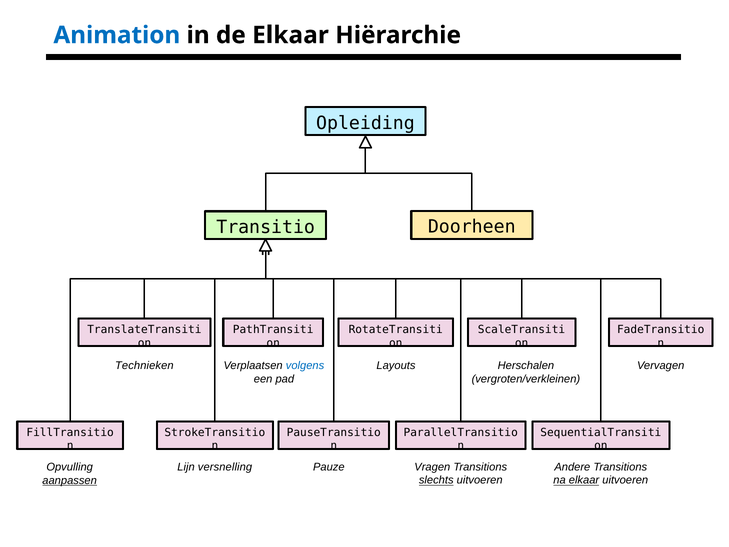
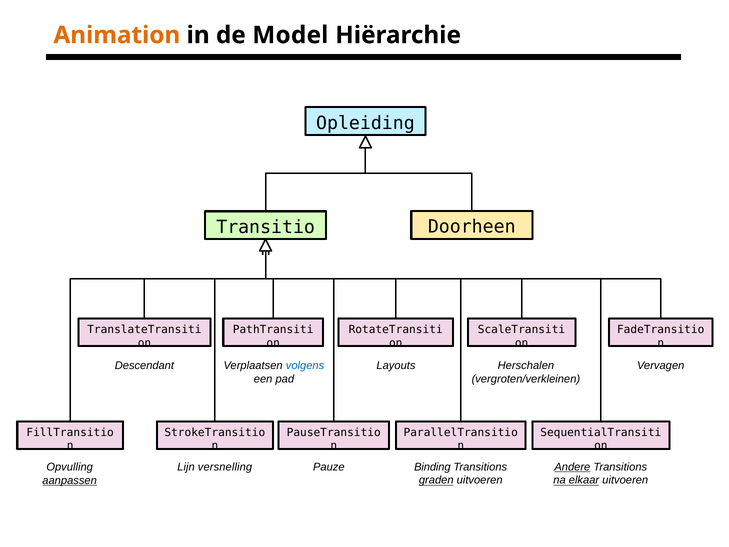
Animation colour: blue -> orange (117, 35)
de Elkaar: Elkaar -> Model (290, 35)
Technieken: Technieken -> Descendant (144, 365)
Andere underline: none -> present (572, 467)
Vragen: Vragen -> Binding (432, 467)
slechts: slechts -> graden (436, 480)
